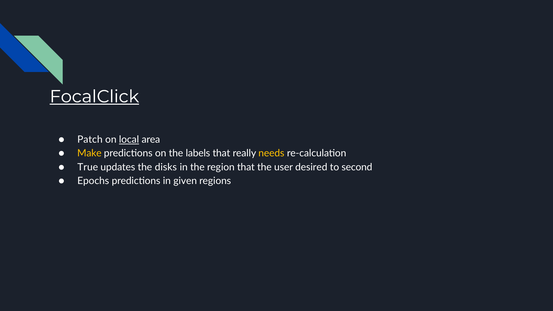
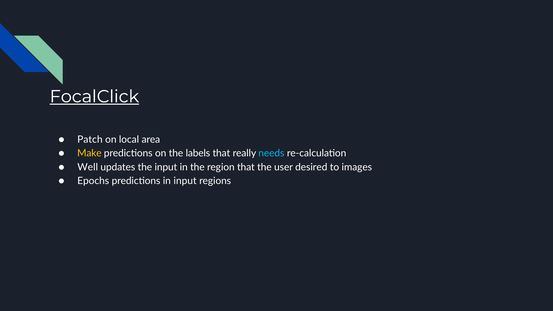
local underline: present -> none (129, 140)
needs colour: yellow -> light blue (271, 153)
True: True -> Well (88, 167)
the disks: disks -> input (166, 167)
second: second -> images (357, 167)
in given: given -> input (185, 181)
